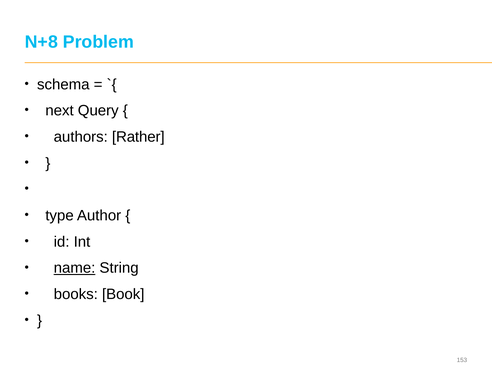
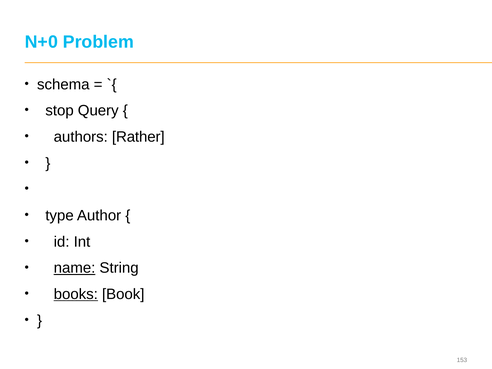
N+8: N+8 -> N+0 (41, 42)
next: next -> stop (60, 111)
books underline: none -> present (76, 294)
